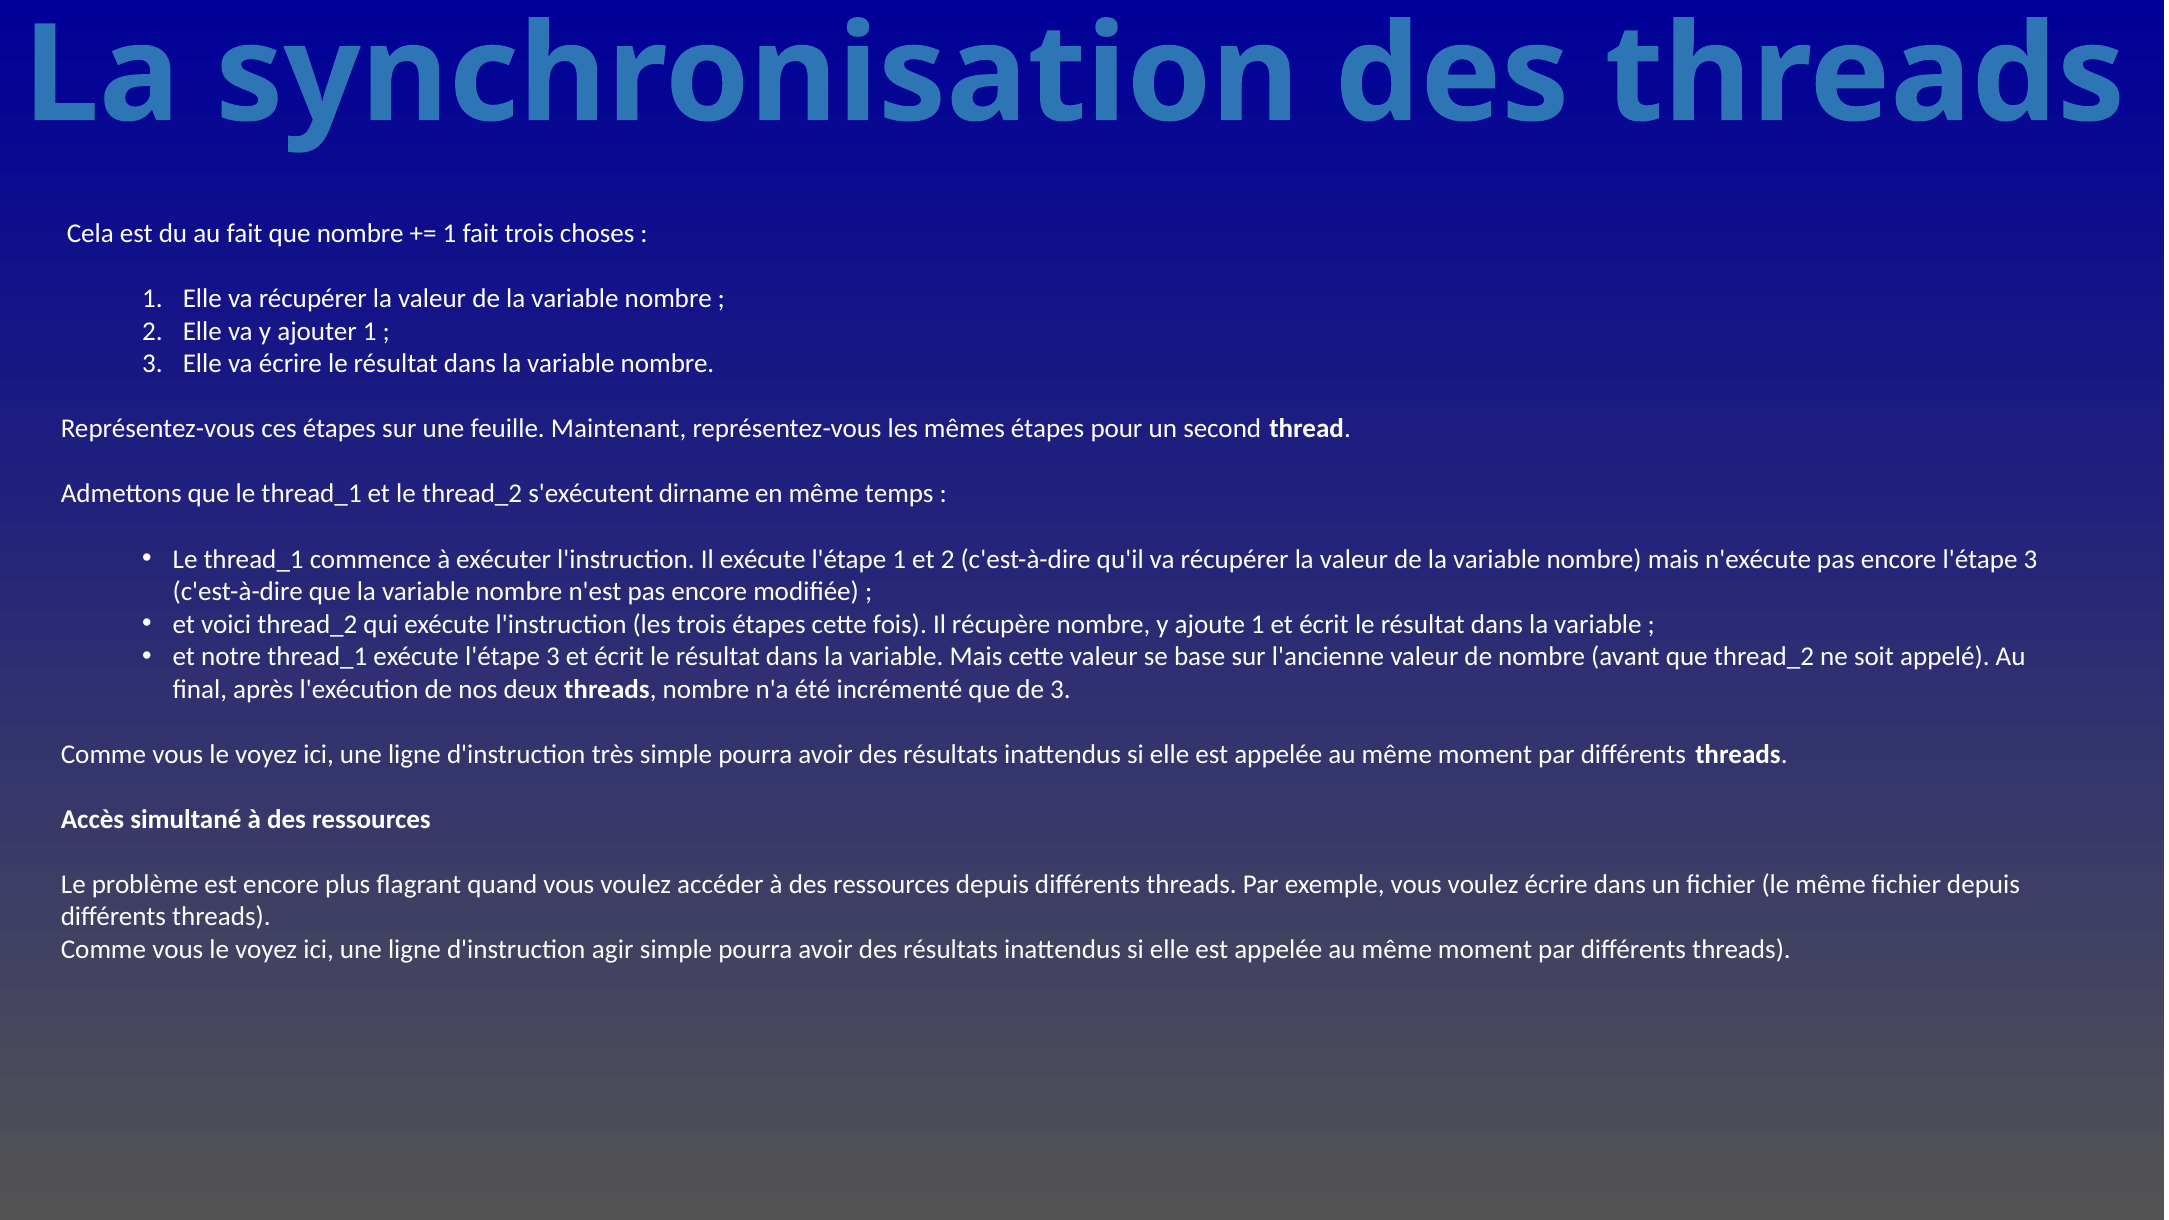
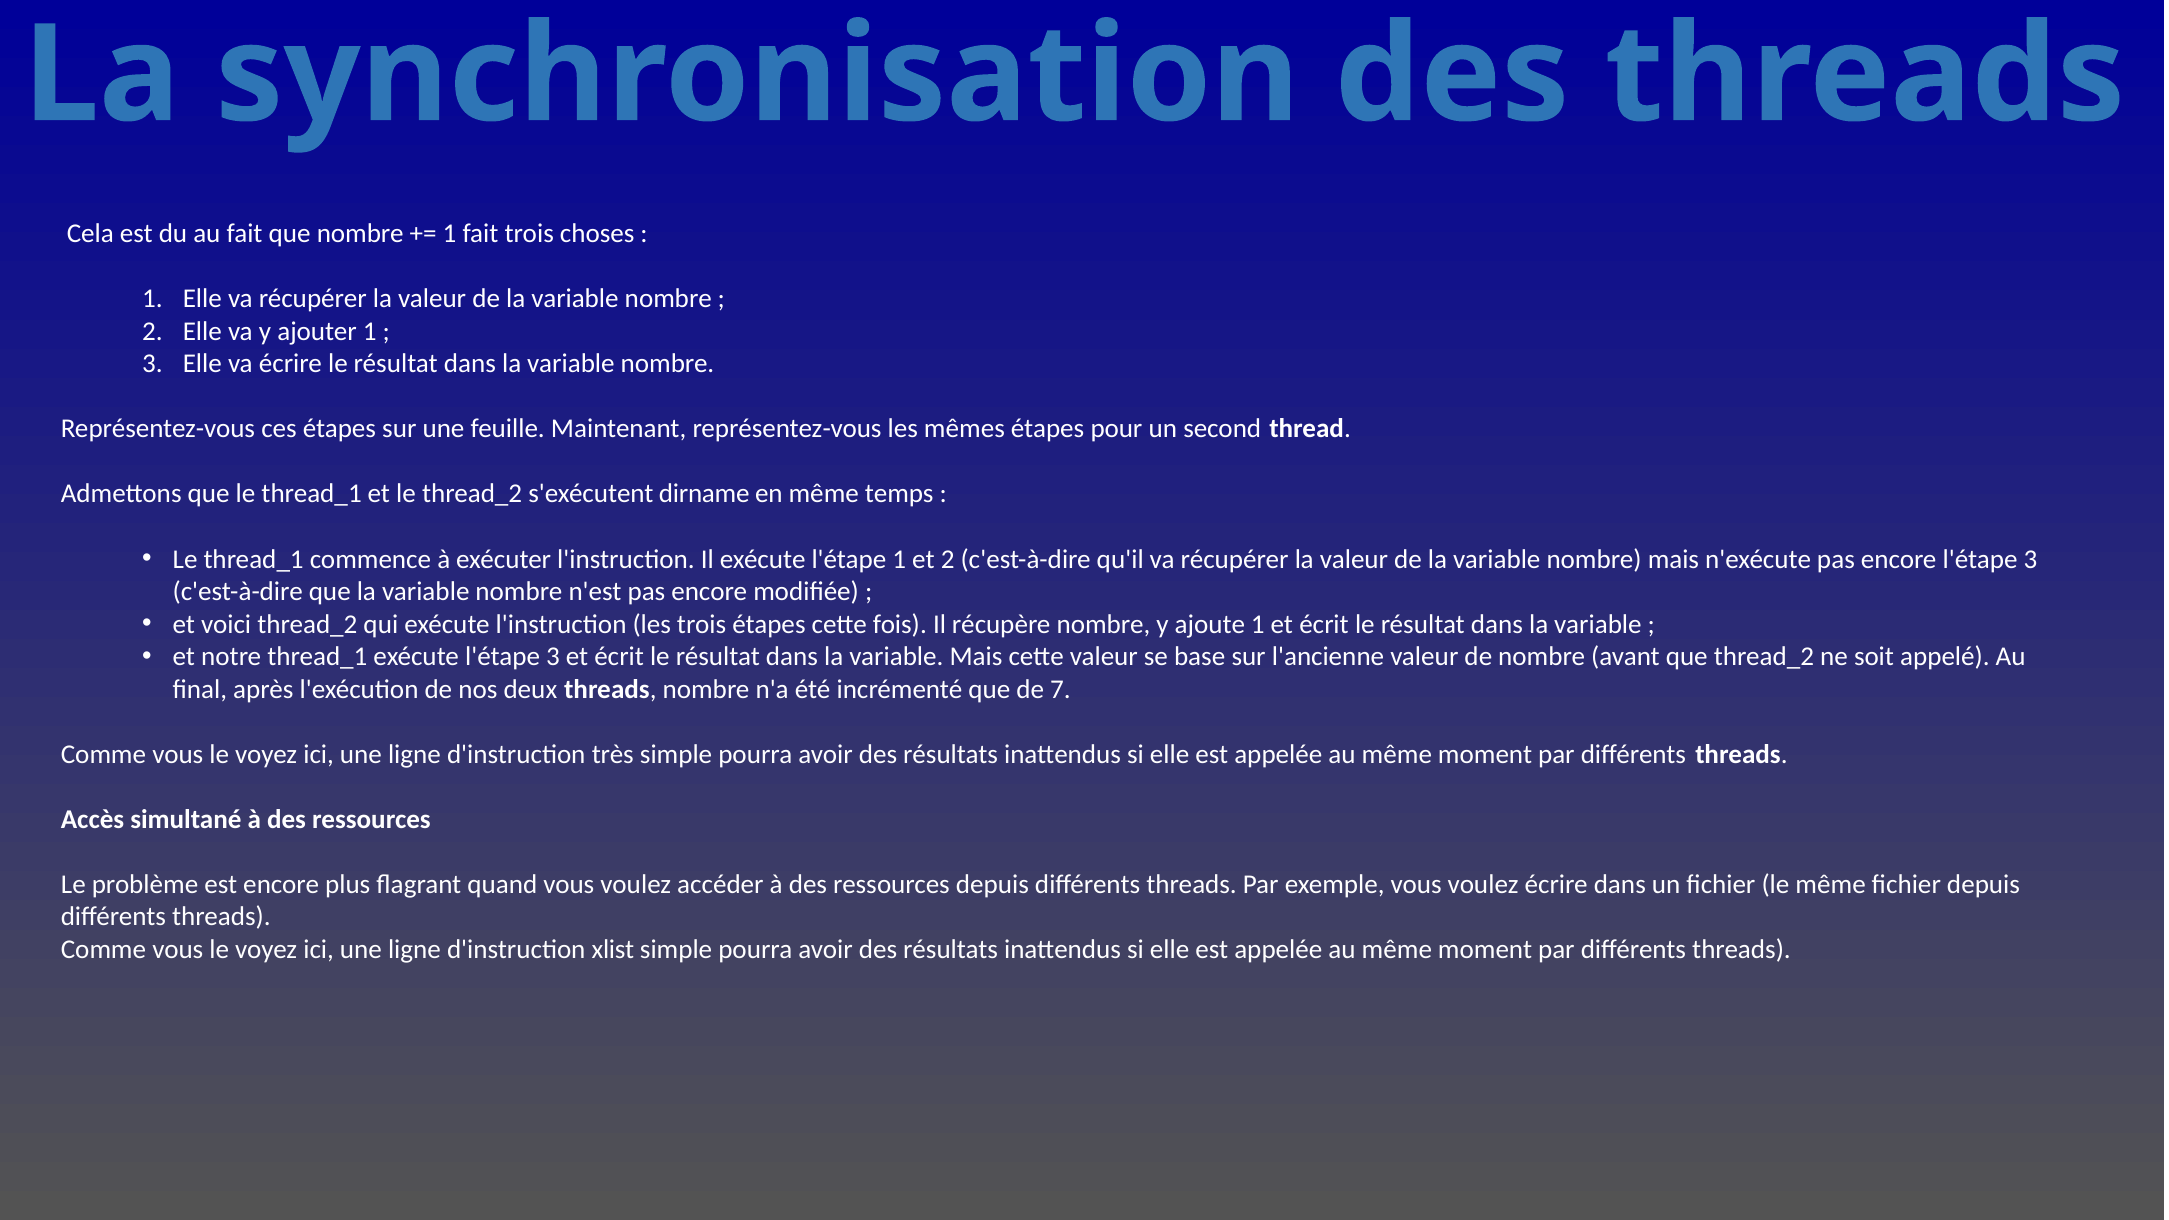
de 3: 3 -> 7 (1060, 689)
agir: agir -> xlist (613, 950)
